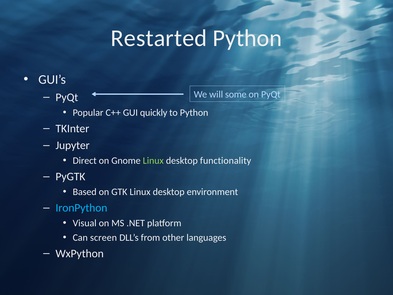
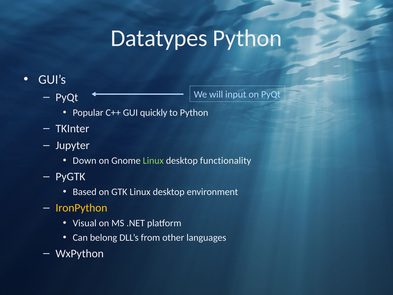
Restarted: Restarted -> Datatypes (159, 38)
some: some -> input (236, 94)
Direct: Direct -> Down (85, 161)
IronPython colour: light blue -> yellow (81, 208)
screen: screen -> belong (104, 237)
